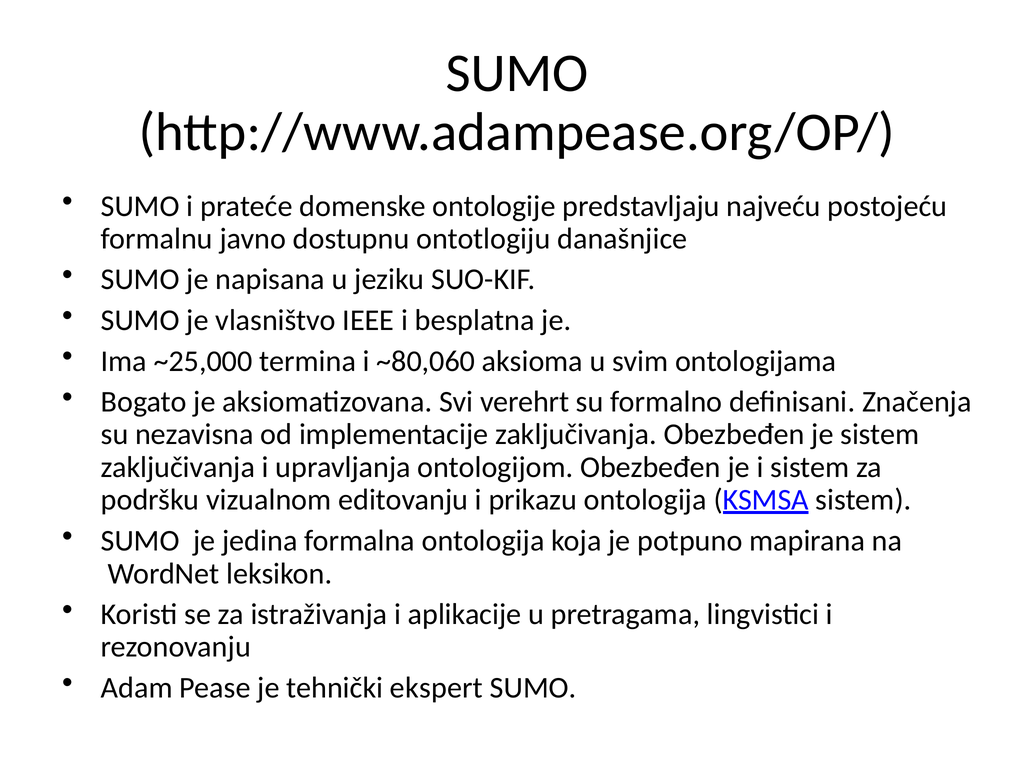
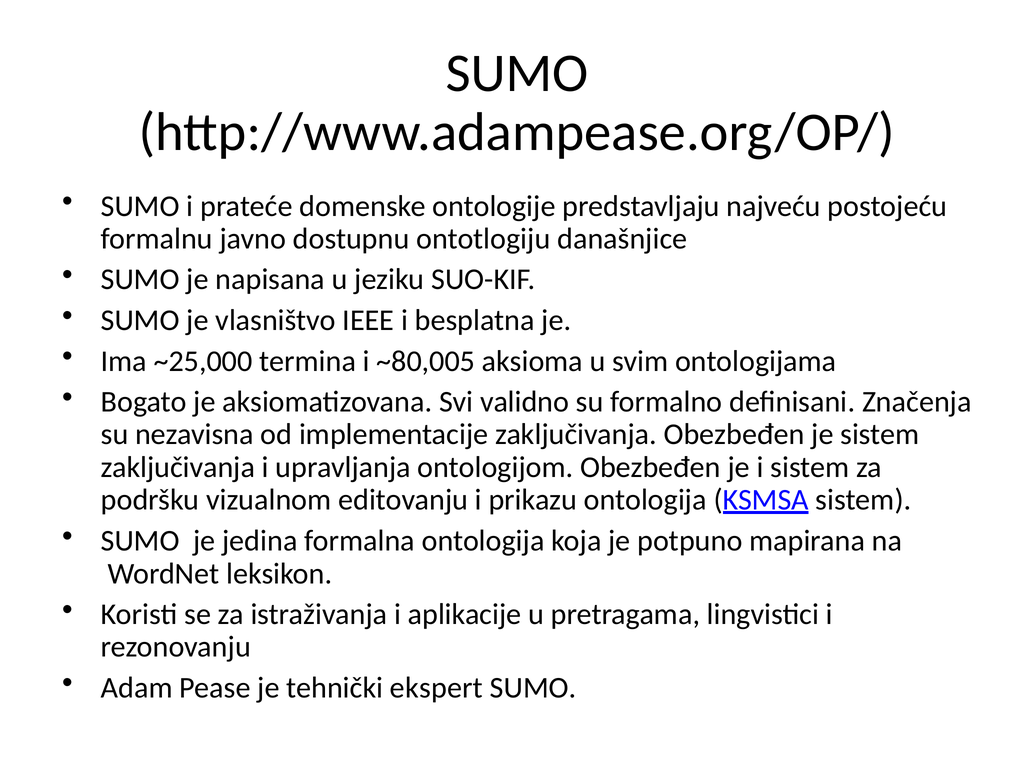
~80,060: ~80,060 -> ~80,005 (426, 361)
verehrt: verehrt -> validno (525, 402)
